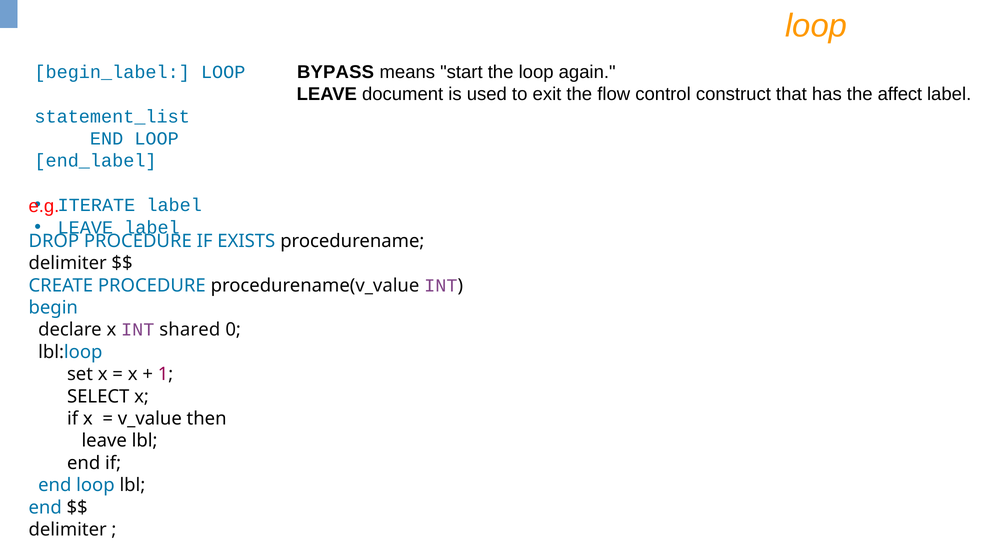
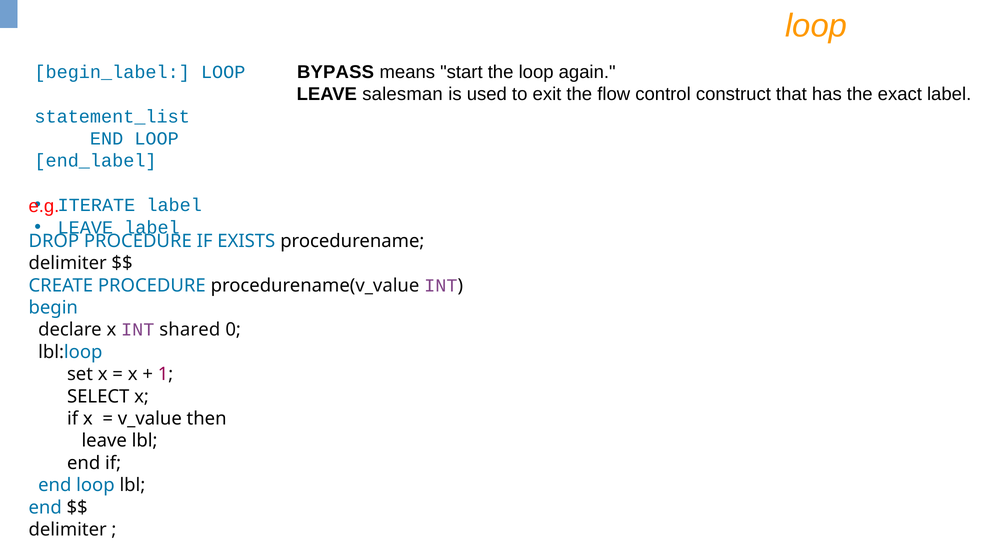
document: document -> salesman (403, 94)
affect: affect -> exact (900, 94)
